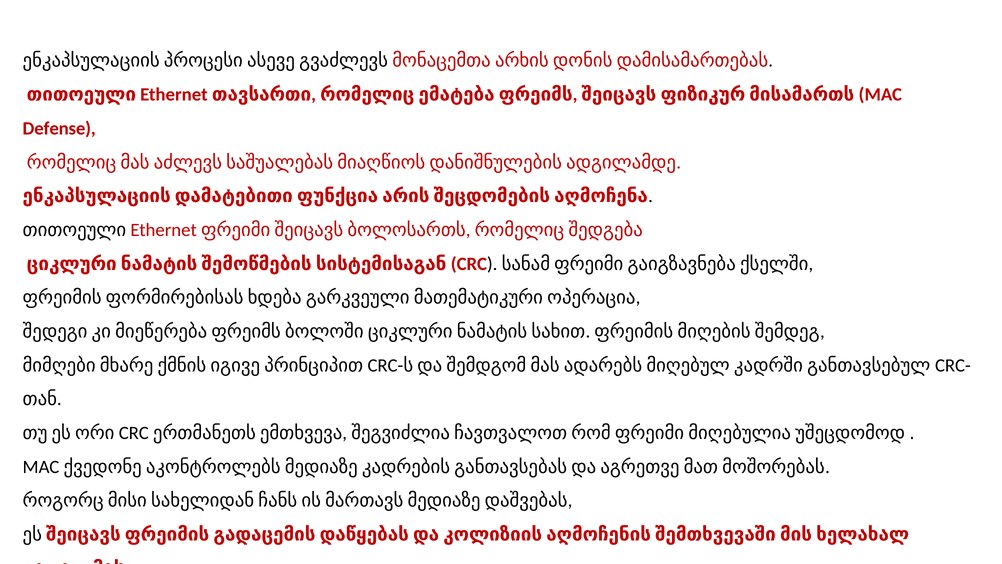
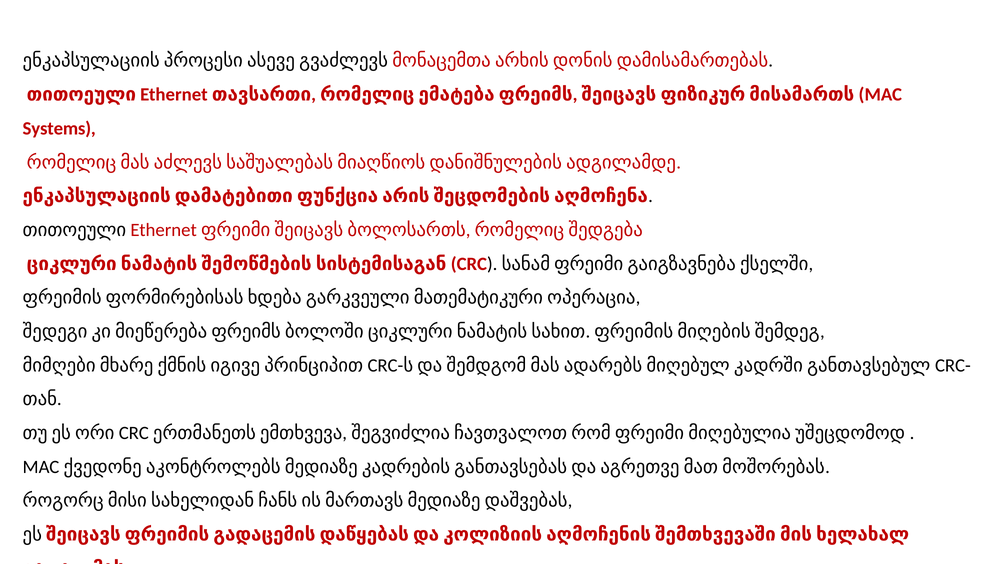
Defense: Defense -> Systems (59, 128)
